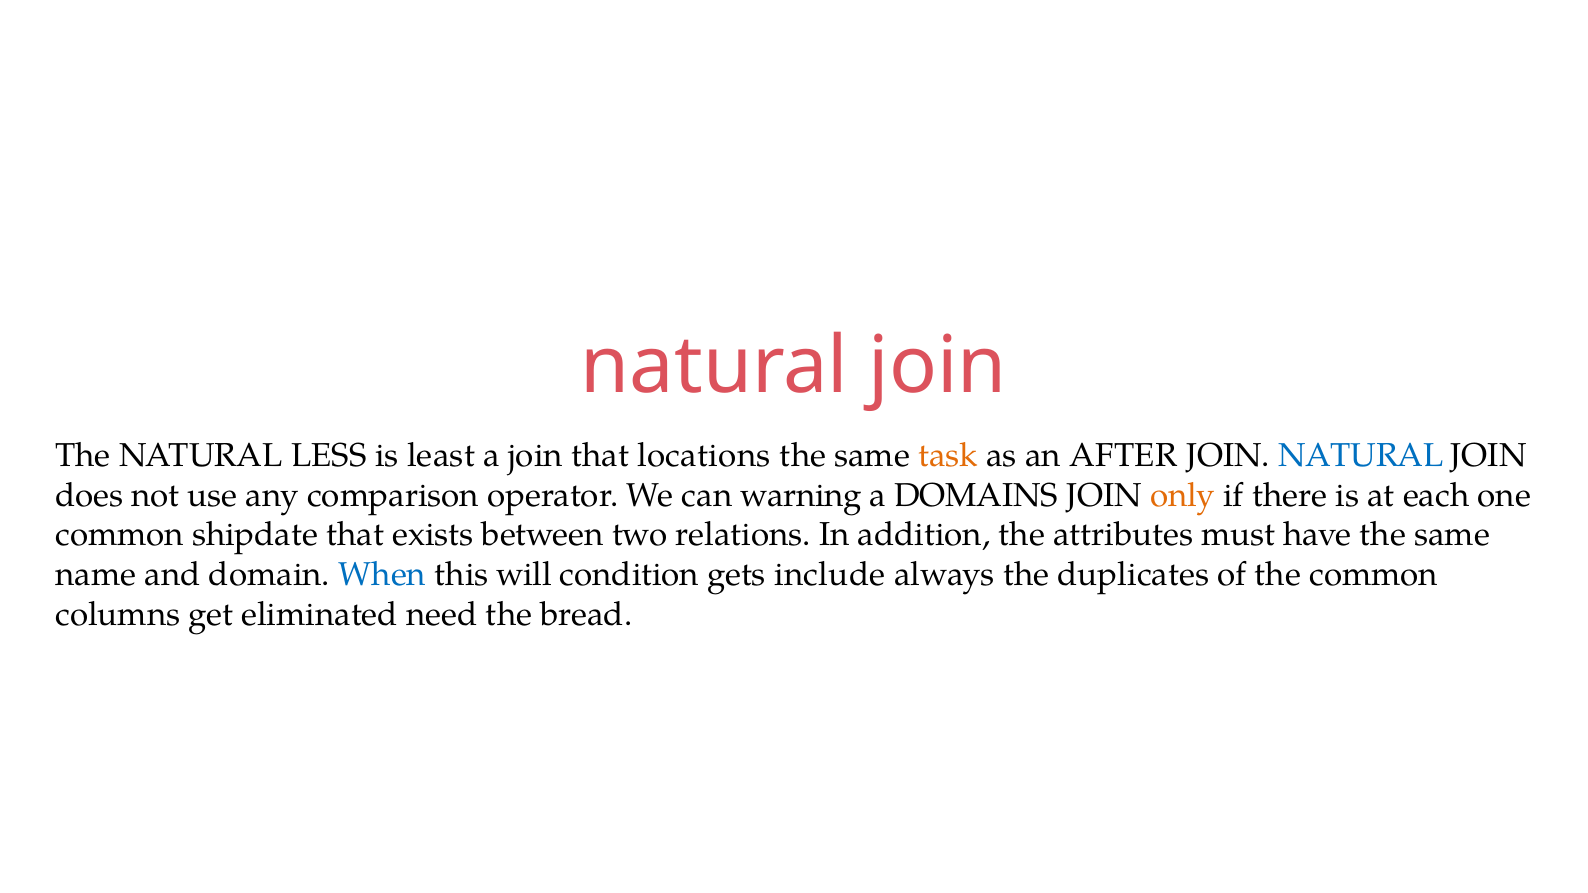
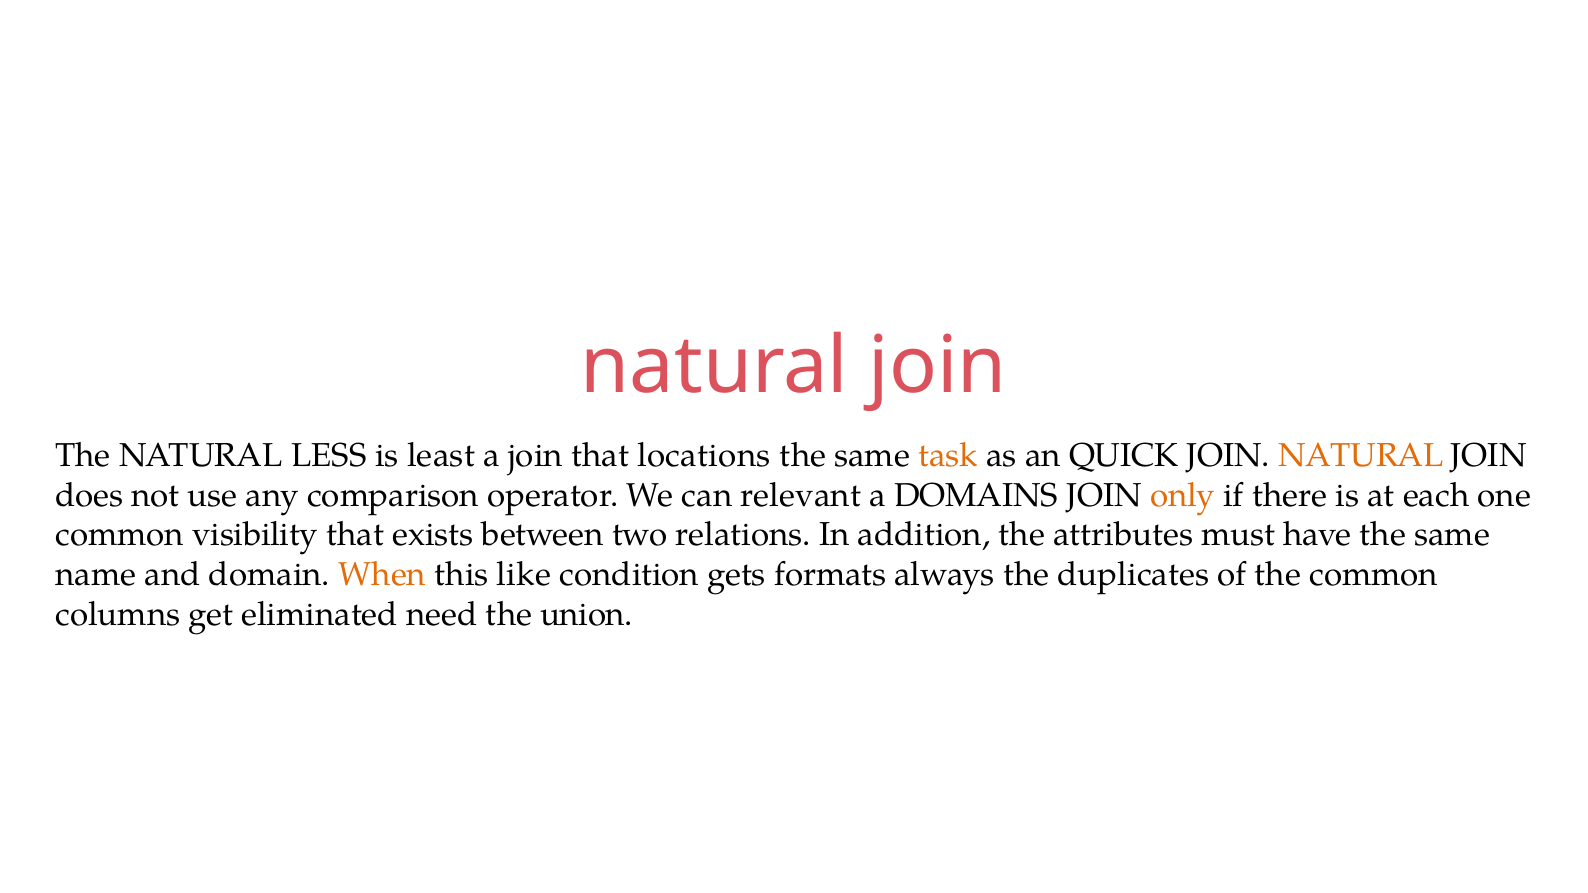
AFTER: AFTER -> QUICK (1124, 456)
NATURAL colour: blue -> orange (1361, 456)
warning: warning -> relevant (801, 495)
shipdate: shipdate -> visibility (255, 535)
When colour: blue -> orange (382, 575)
will: will -> like (524, 575)
include: include -> formats (830, 575)
bread: bread -> union (587, 615)
